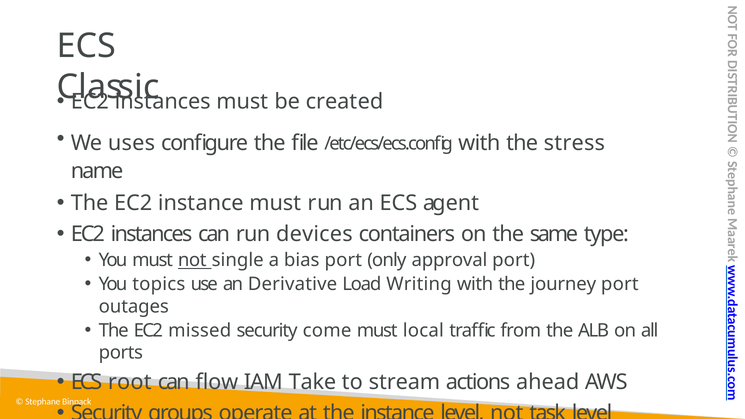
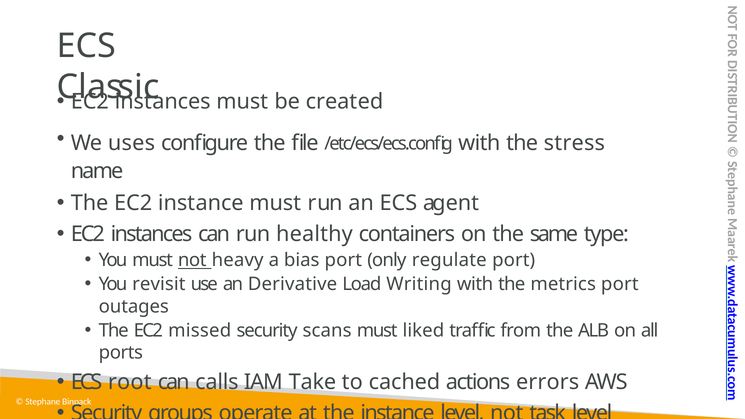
devices: devices -> healthy (314, 234)
single: single -> heavy (238, 260)
approval: approval -> regulate (449, 260)
topics: topics -> revisit (159, 284)
journey: journey -> metrics (563, 284)
come: come -> scans (327, 331)
local: local -> liked (423, 331)
flow: flow -> calls (217, 382)
stream: stream -> cached (404, 382)
ahead: ahead -> errors (548, 382)
